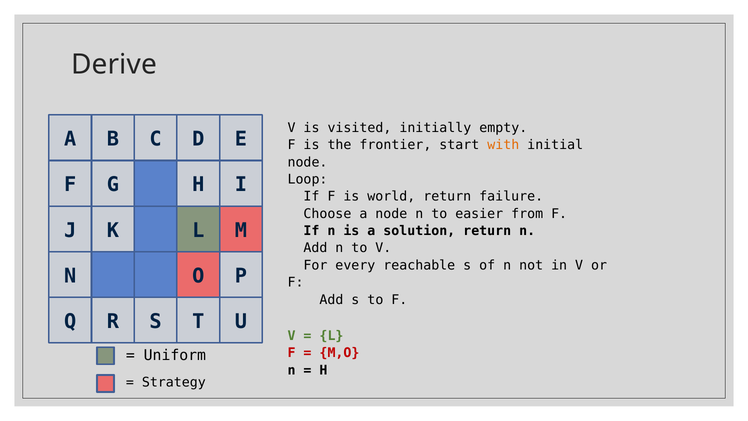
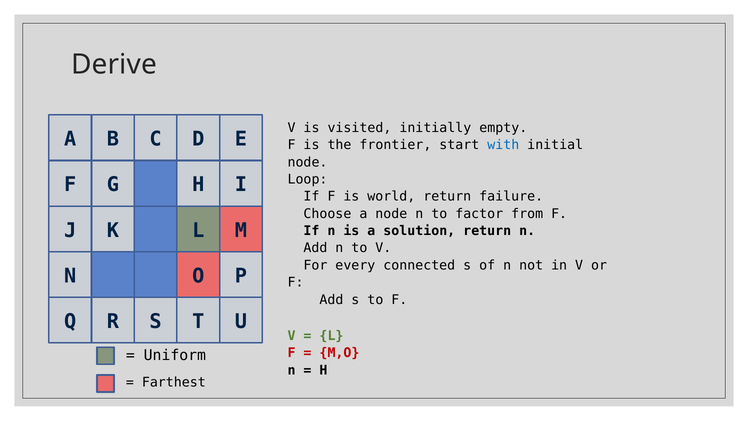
with colour: orange -> blue (503, 145)
easier: easier -> factor (479, 214)
reachable: reachable -> connected (419, 265)
Strategy: Strategy -> Farthest (174, 382)
